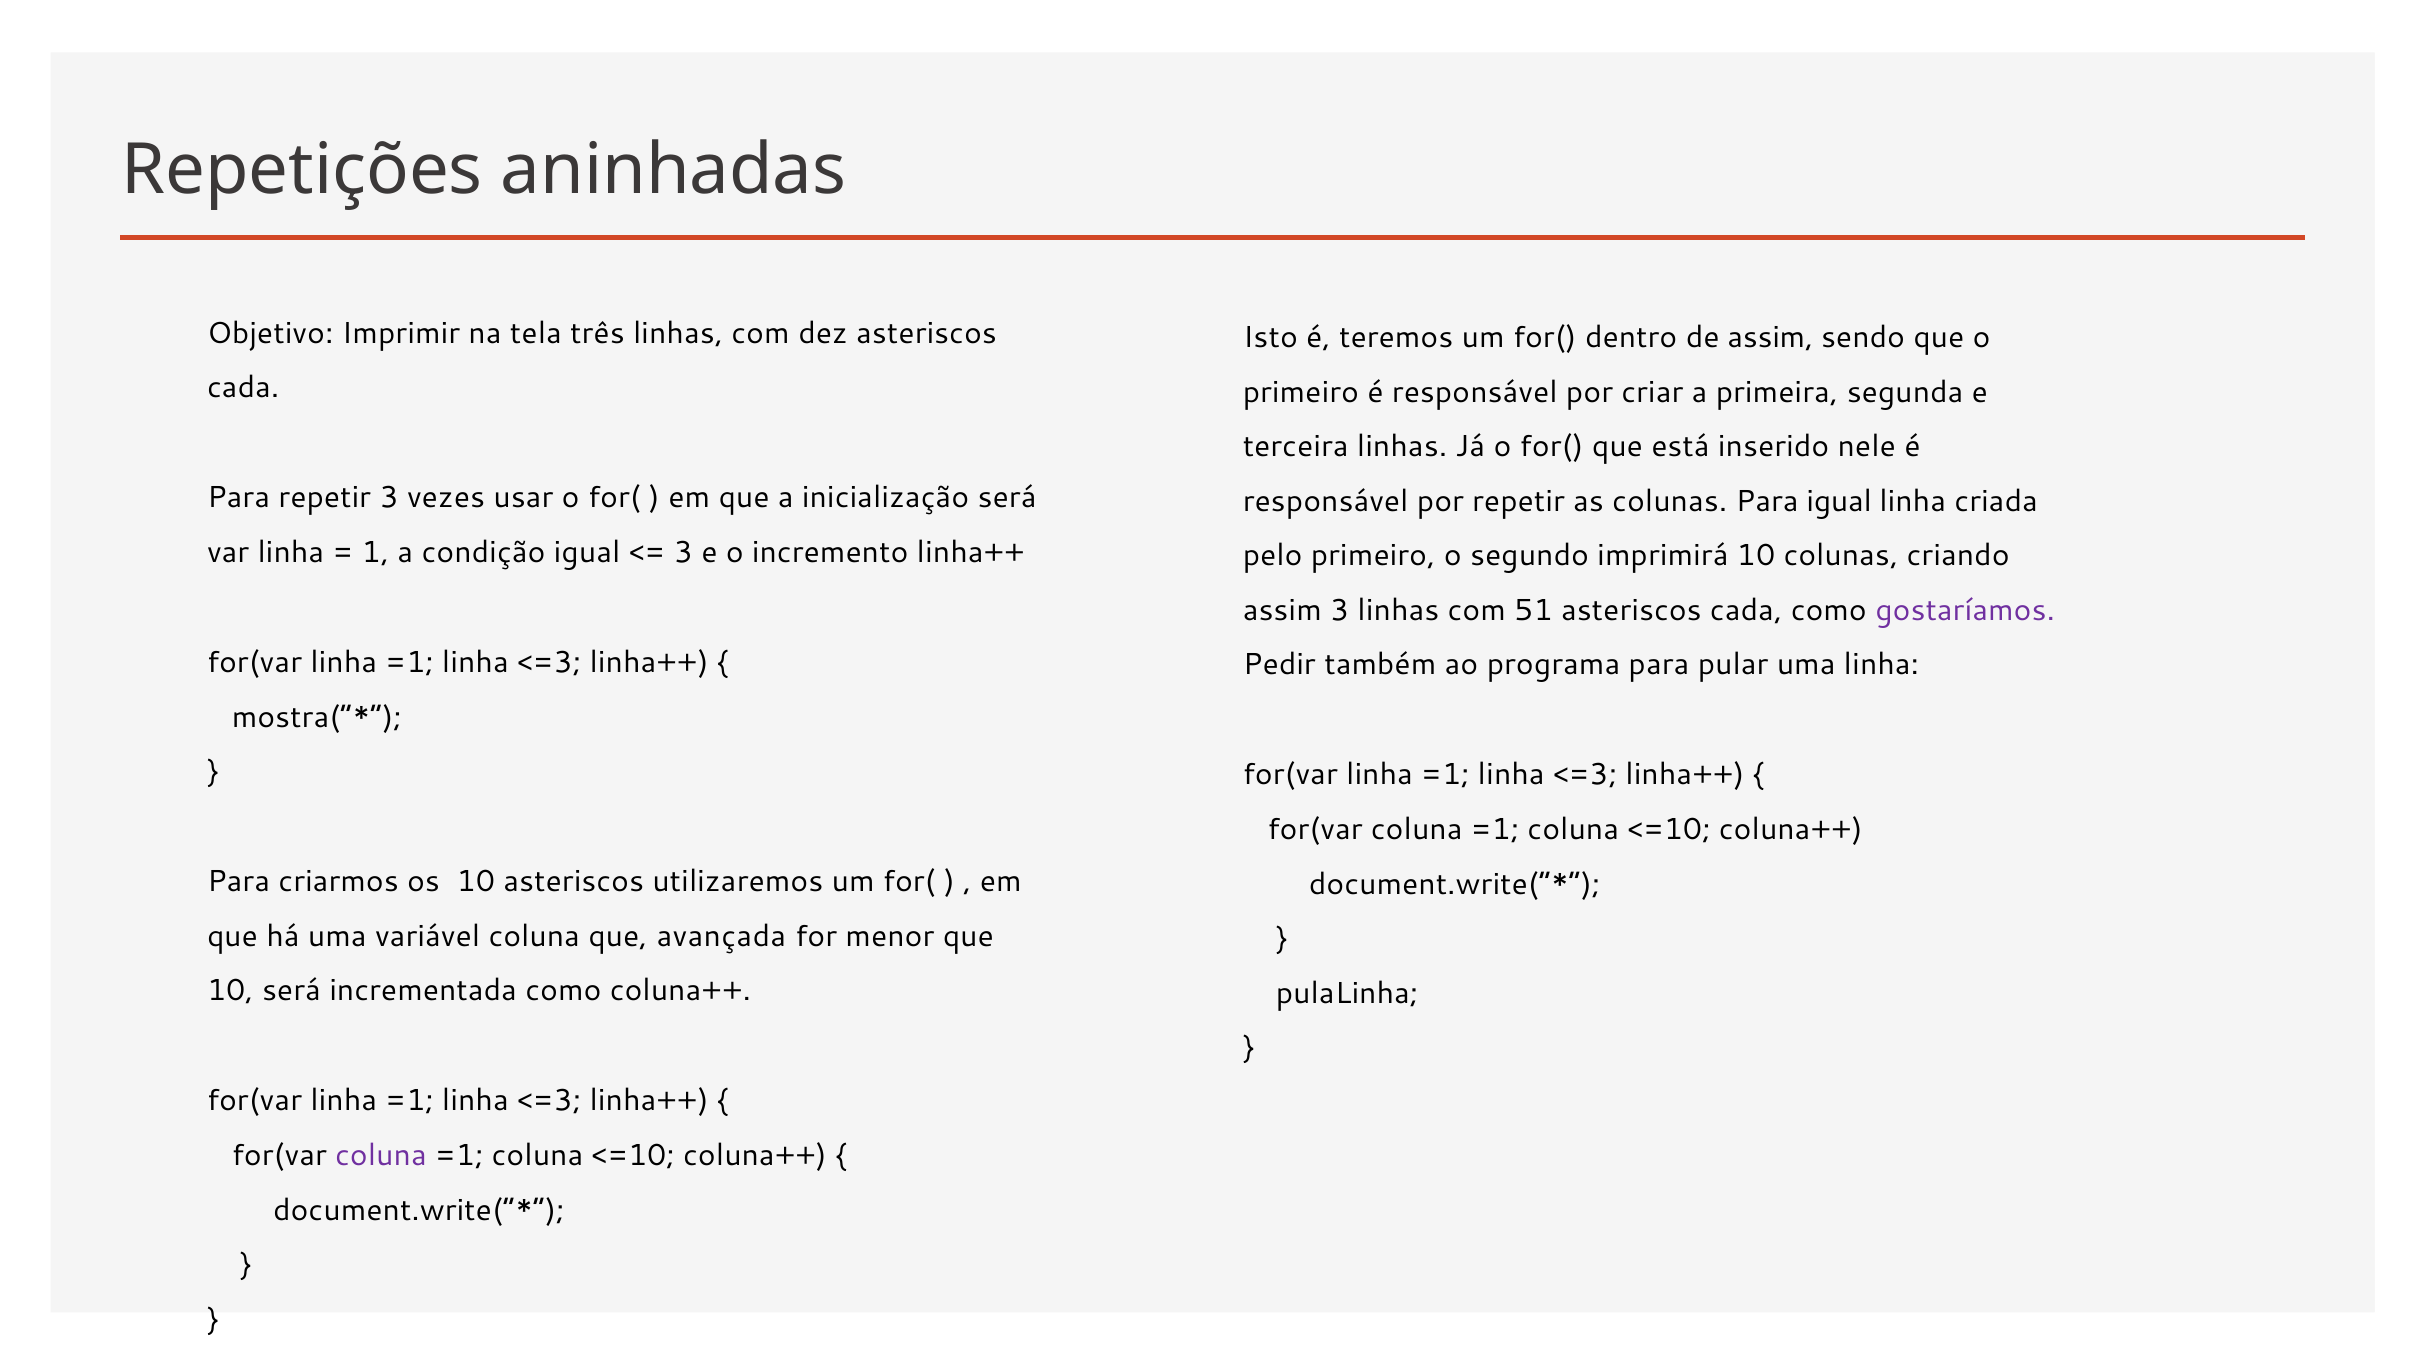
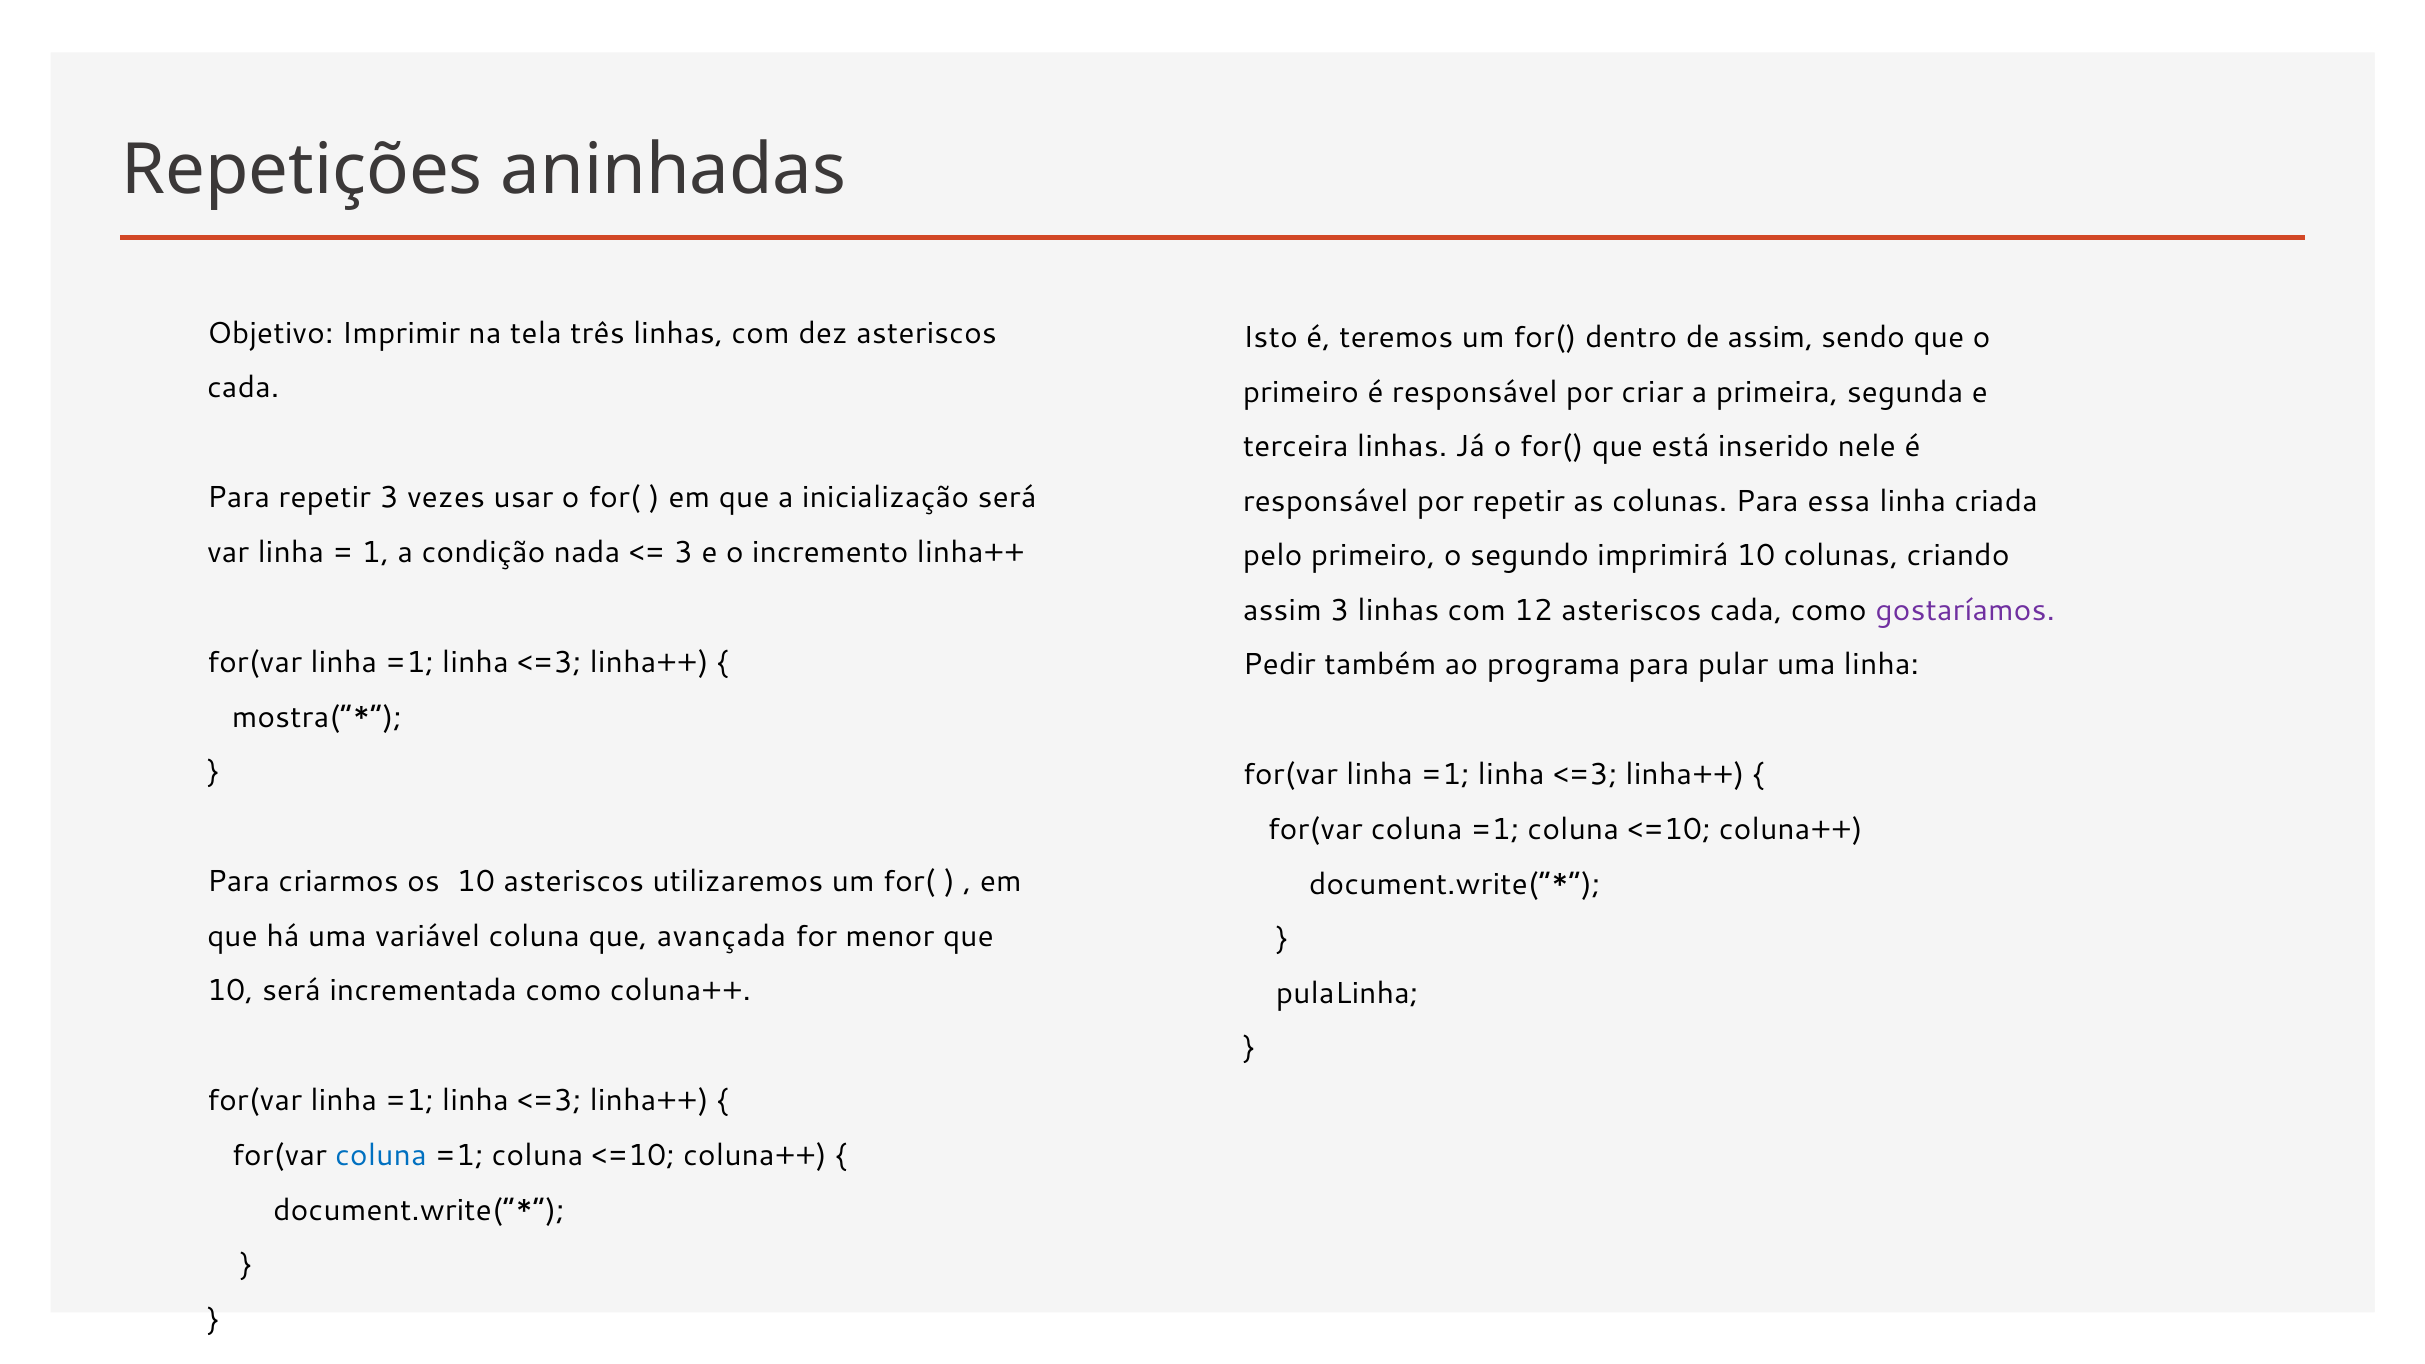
Para igual: igual -> essa (1839, 501)
condição igual: igual -> nada (587, 552)
51: 51 -> 12 (1533, 610)
coluna colour: purple -> blue (381, 1156)
